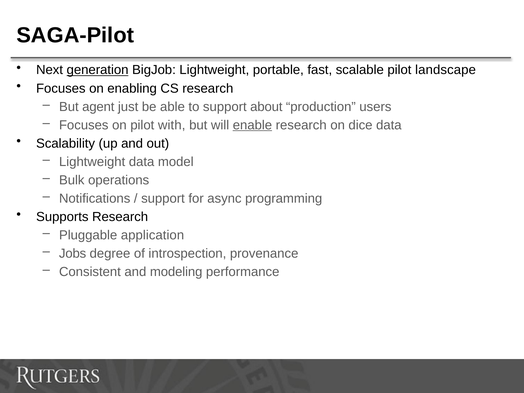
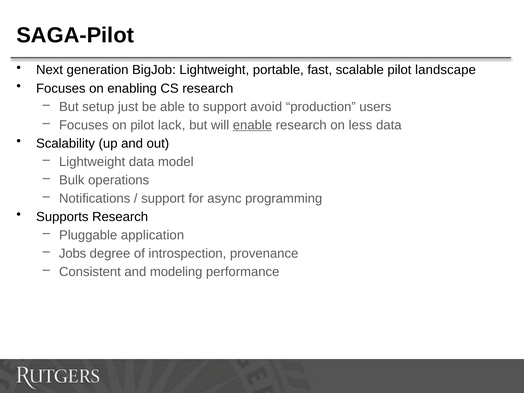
generation underline: present -> none (98, 70)
agent: agent -> setup (98, 107)
about: about -> avoid (266, 107)
with: with -> lack (172, 125)
dice: dice -> less (360, 125)
